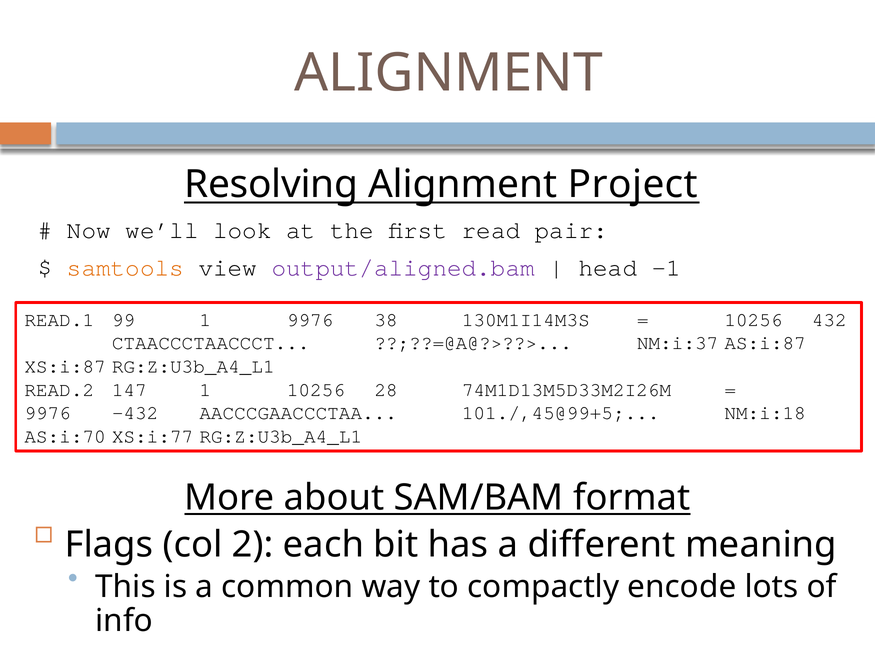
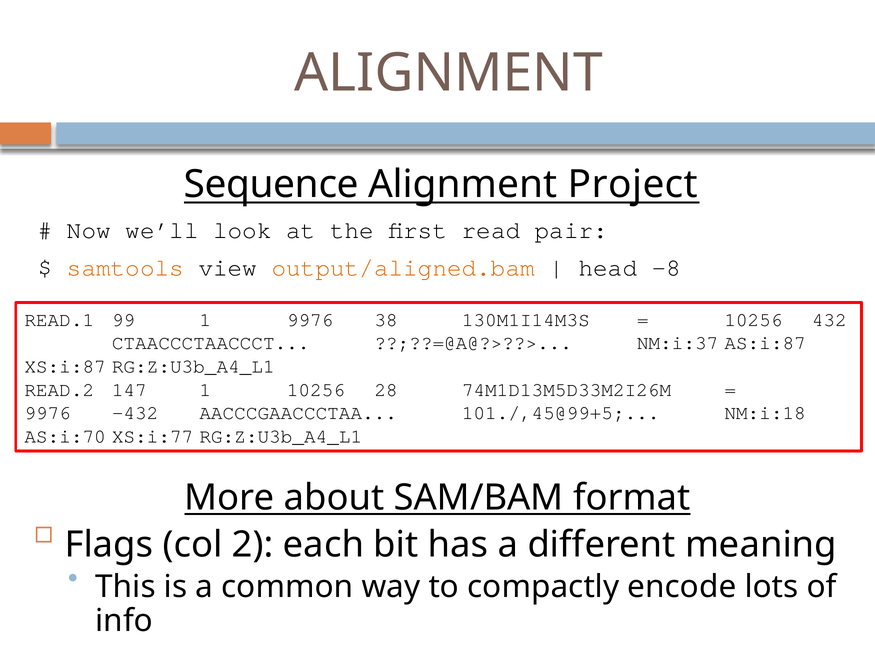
Resolving: Resolving -> Sequence (271, 185)
output/aligned.bam colour: purple -> orange (403, 268)
-1: -1 -> -8 (666, 268)
